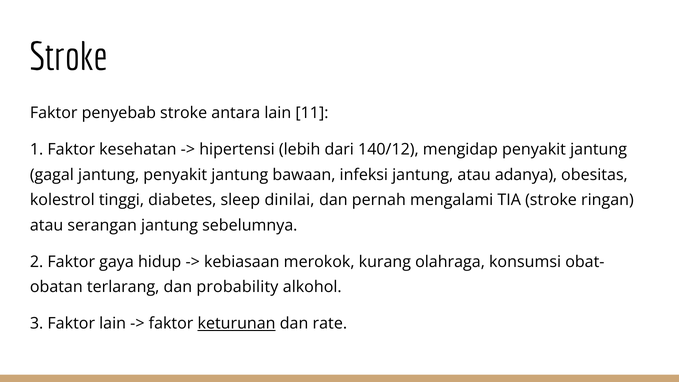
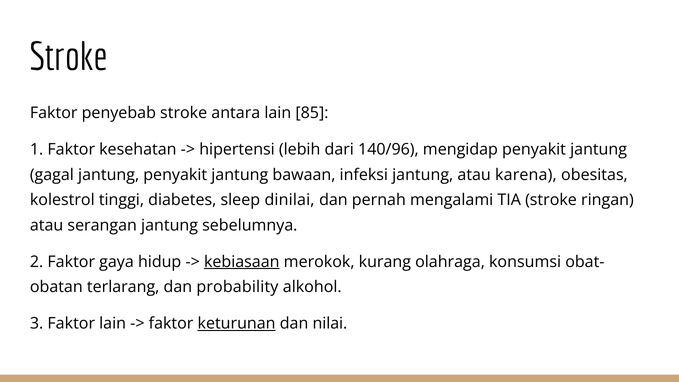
11: 11 -> 85 (312, 113)
140/12: 140/12 -> 140/96 (388, 149)
adanya: adanya -> karena (526, 175)
kebiasaan underline: none -> present (242, 262)
rate: rate -> nilai (330, 324)
